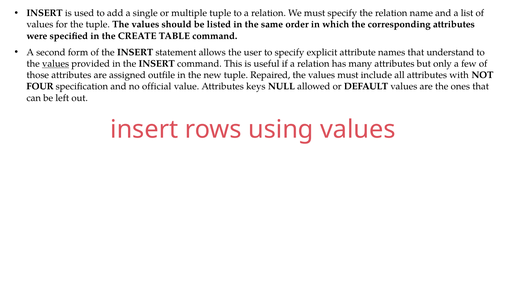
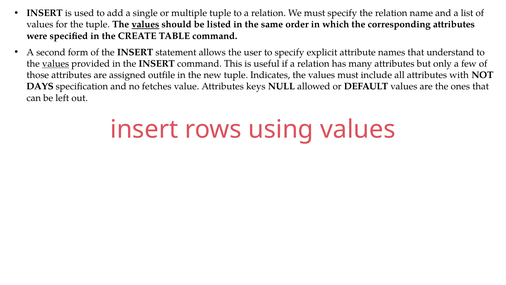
values underline: none -> present (145, 24)
Repaired: Repaired -> Indicates (270, 75)
FOUR: FOUR -> DAYS (40, 86)
official: official -> fetches (157, 86)
